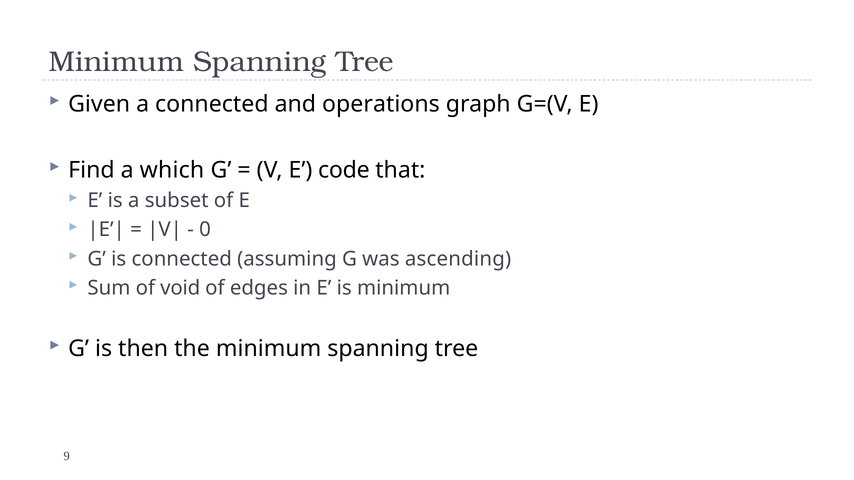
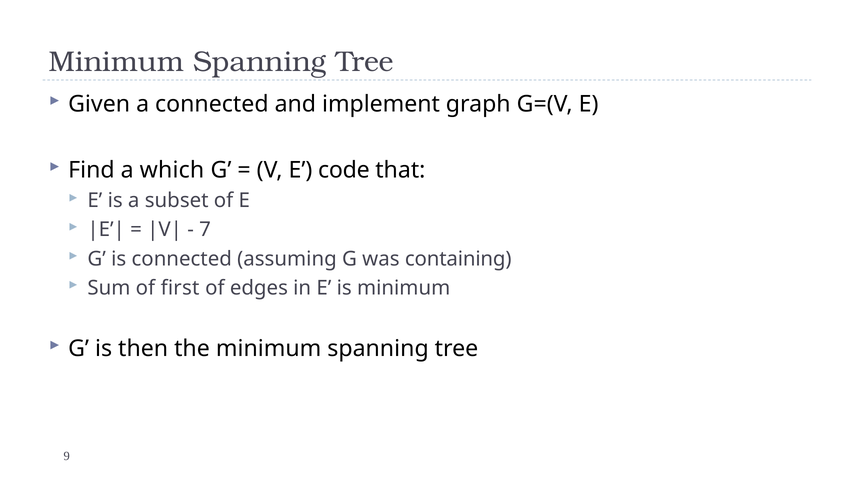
operations: operations -> implement (381, 104)
0: 0 -> 7 (205, 230)
ascending: ascending -> containing (458, 259)
void: void -> first (180, 288)
